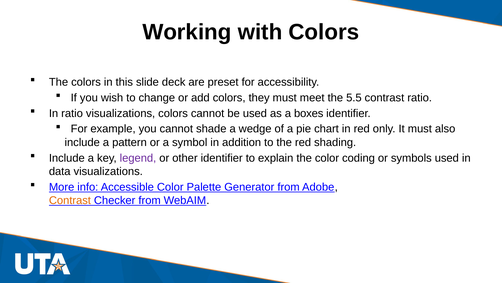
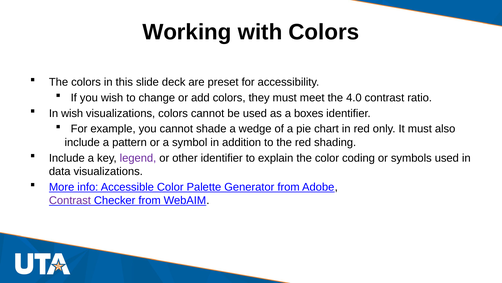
5.5: 5.5 -> 4.0 (354, 98)
In ratio: ratio -> wish (72, 113)
Contrast colour: orange -> purple (70, 200)
